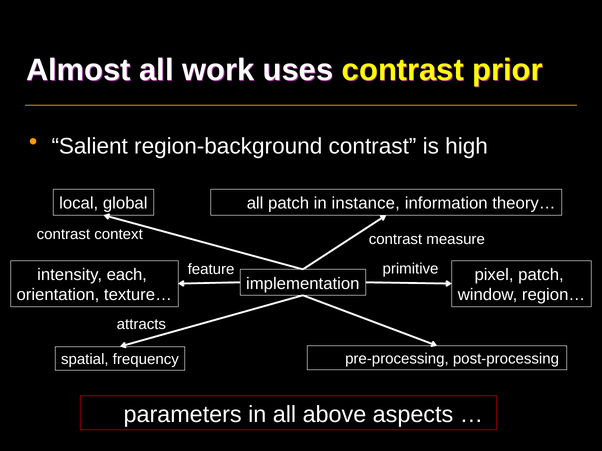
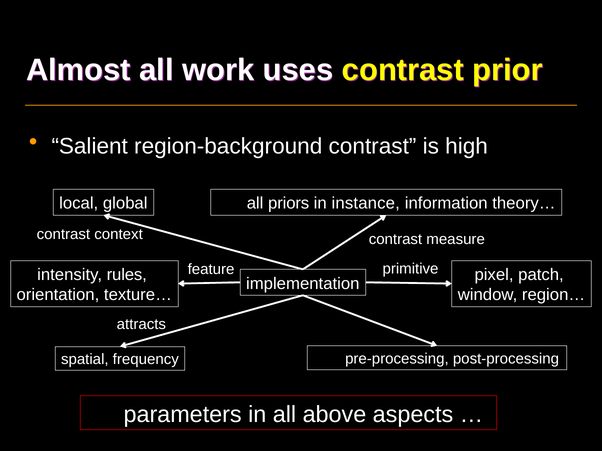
all patch: patch -> priors (289, 204)
each: each -> rules (127, 275)
